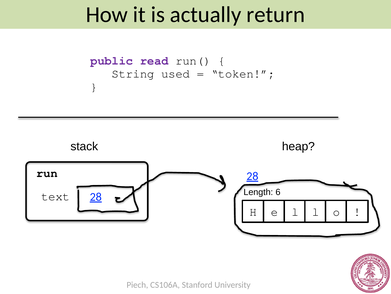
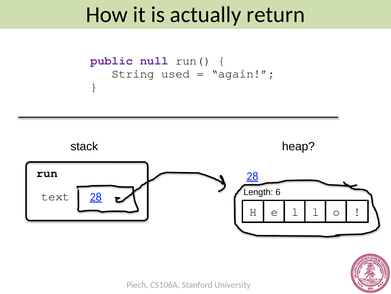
read: read -> null (154, 60)
token: token -> again (243, 74)
